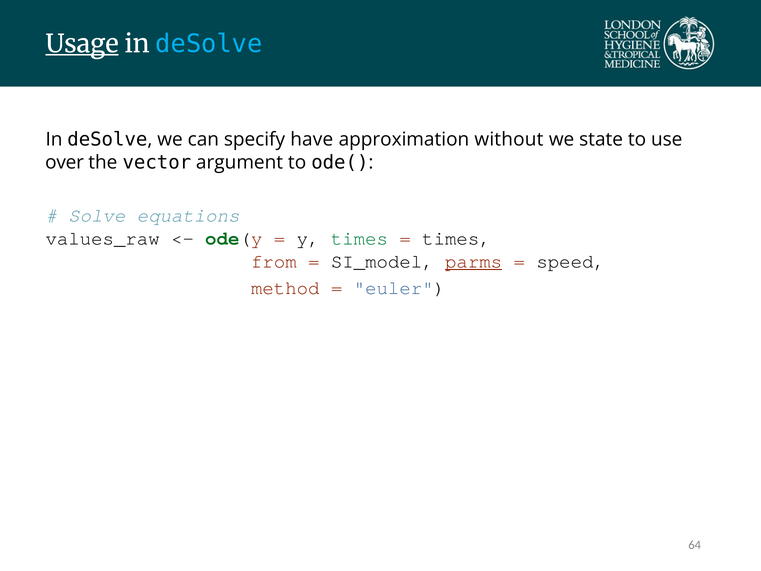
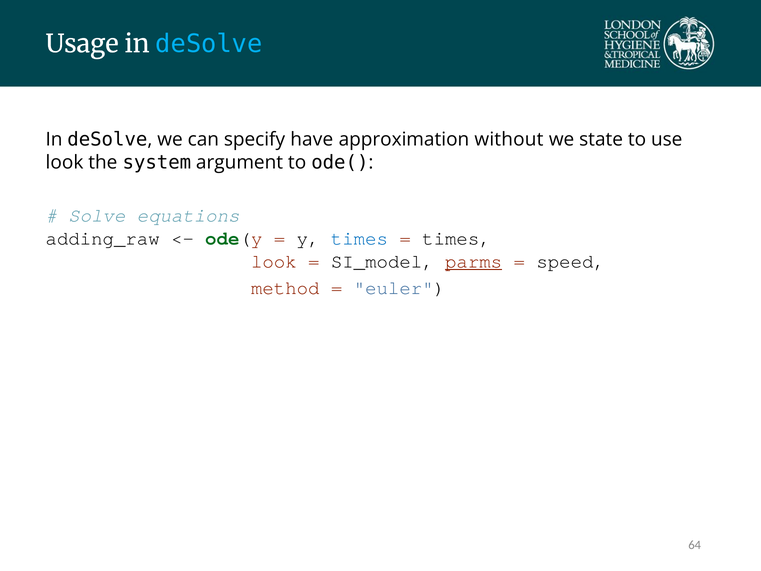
Usage underline: present -> none (82, 44)
over: over -> look (64, 162)
vector: vector -> system (157, 162)
values_raw: values_raw -> adding_raw (103, 238)
times colour: green -> blue (359, 238)
from: from -> look (274, 261)
